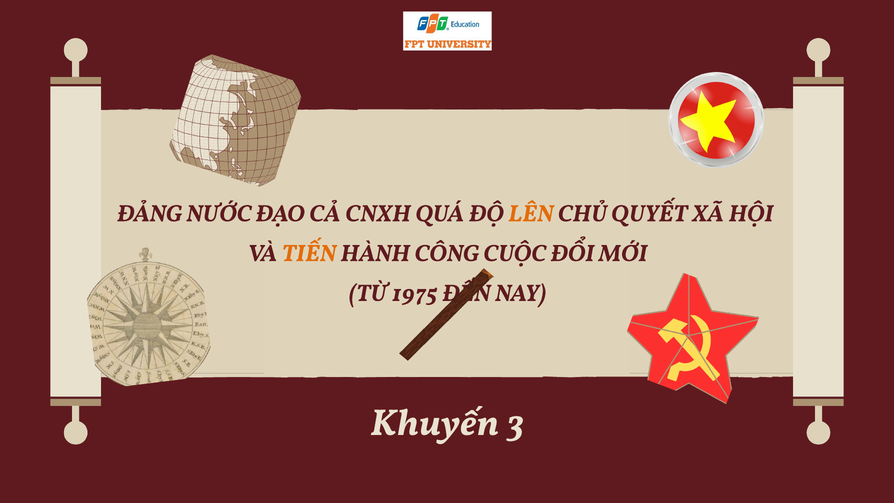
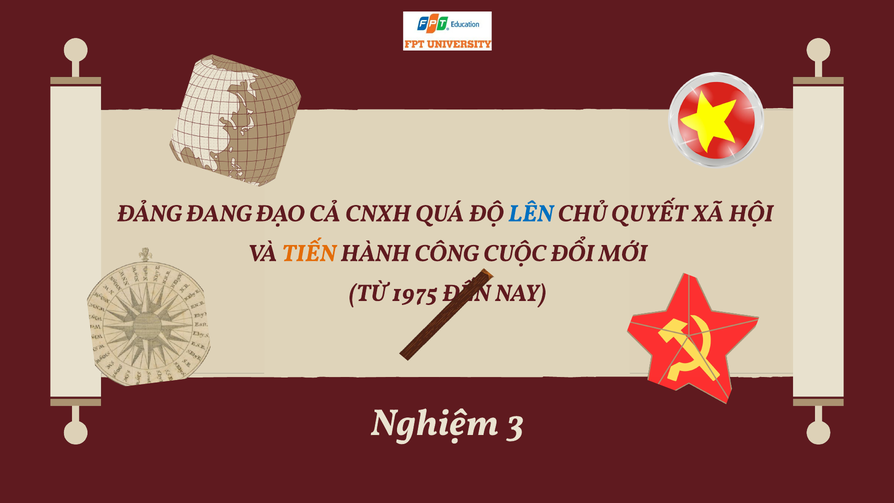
NƯỚC: NƯỚC -> ĐANG (219, 213)
LÊN colour: orange -> blue (531, 213)
Khuyến: Khuyến -> Nghiệm (434, 423)
